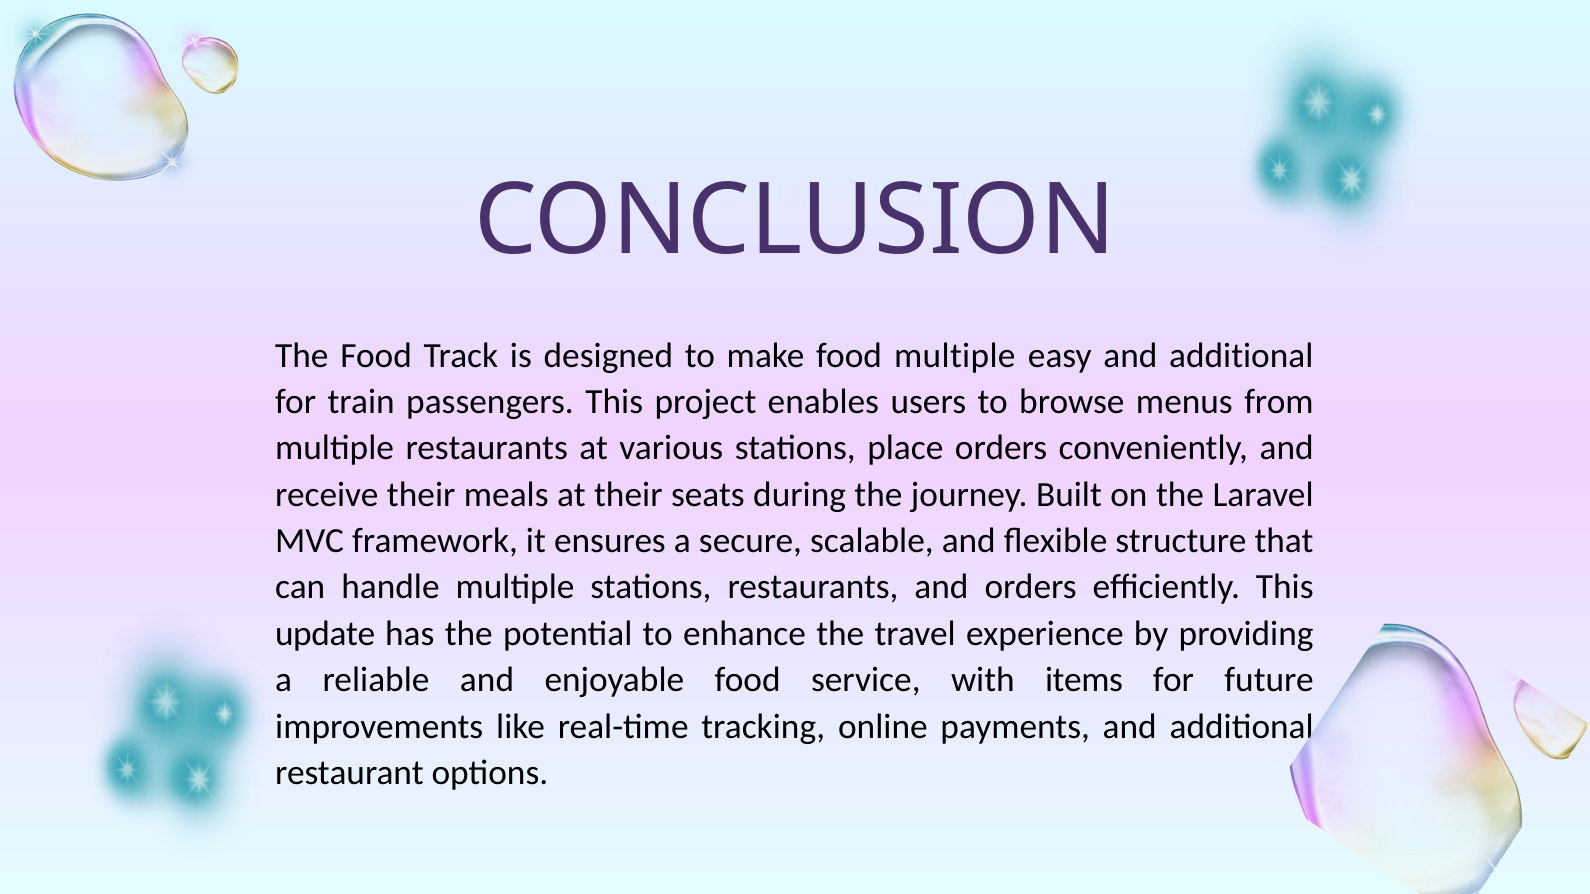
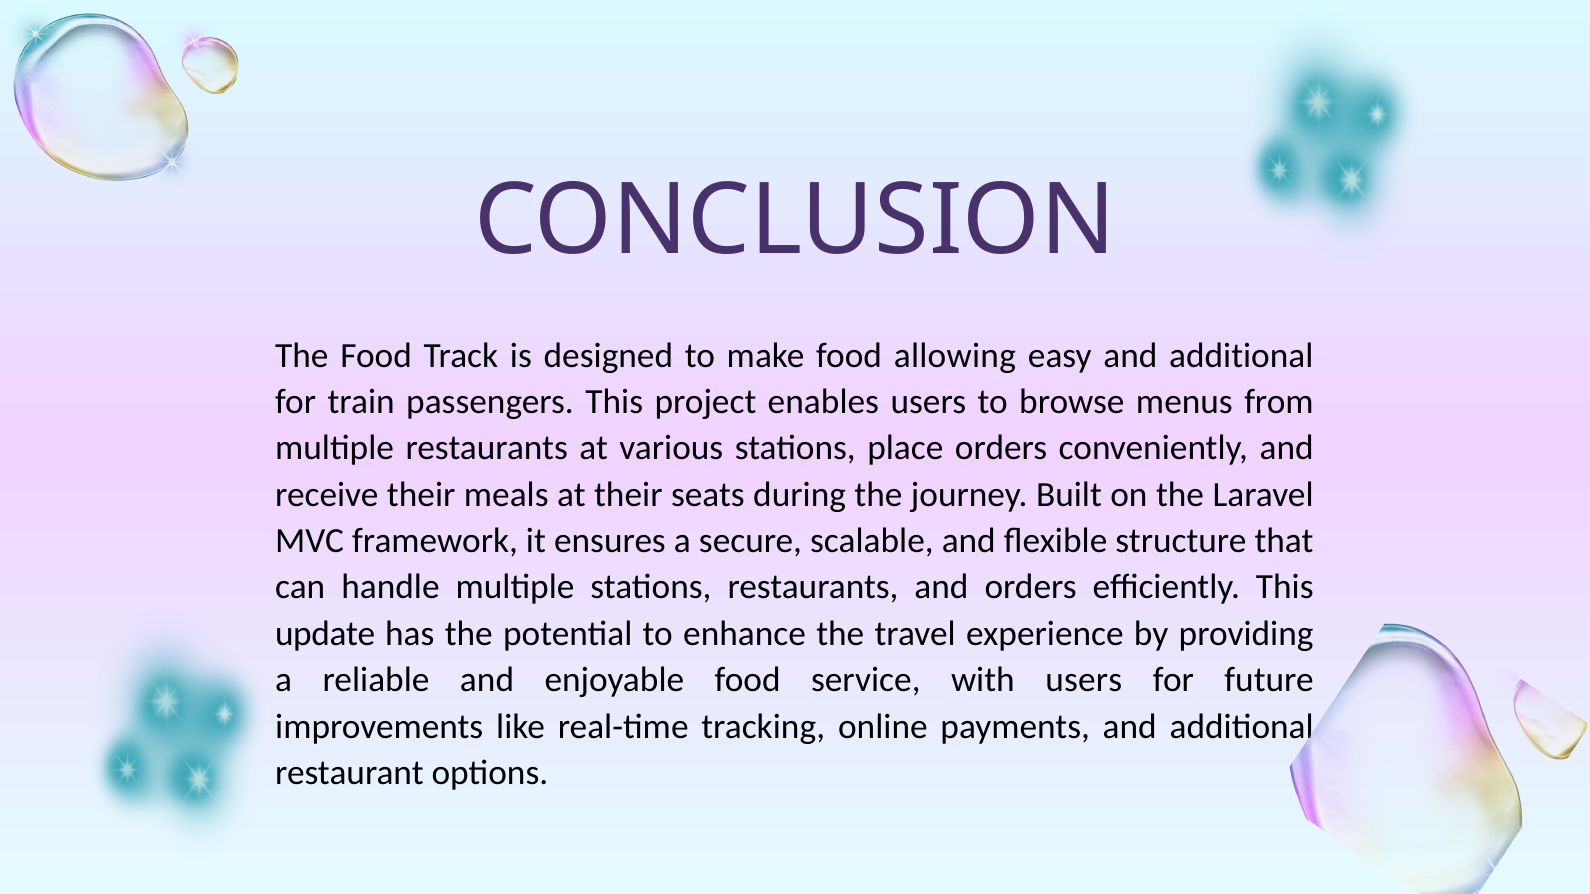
food multiple: multiple -> allowing (955, 356)
with items: items -> users (1084, 680)
